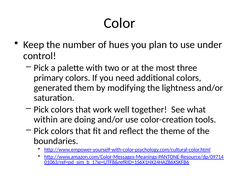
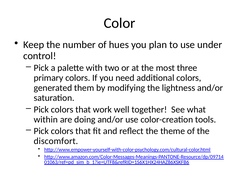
boundaries: boundaries -> discomfort (56, 141)
